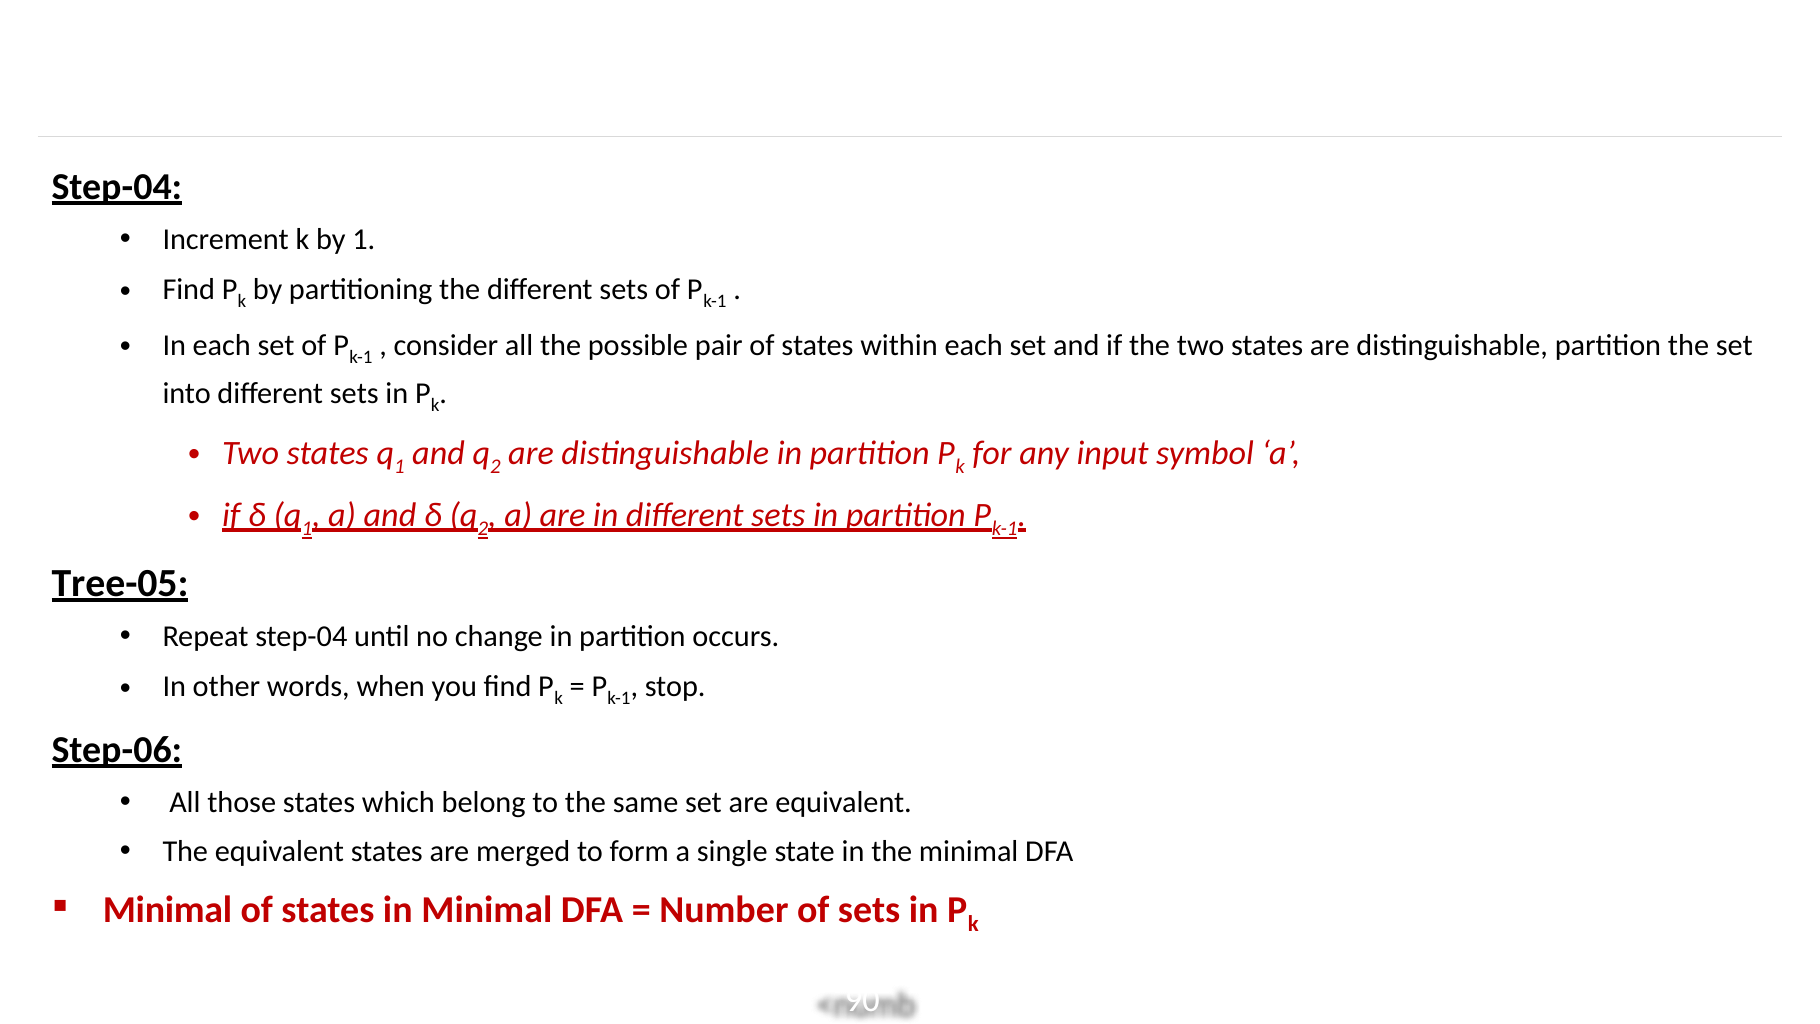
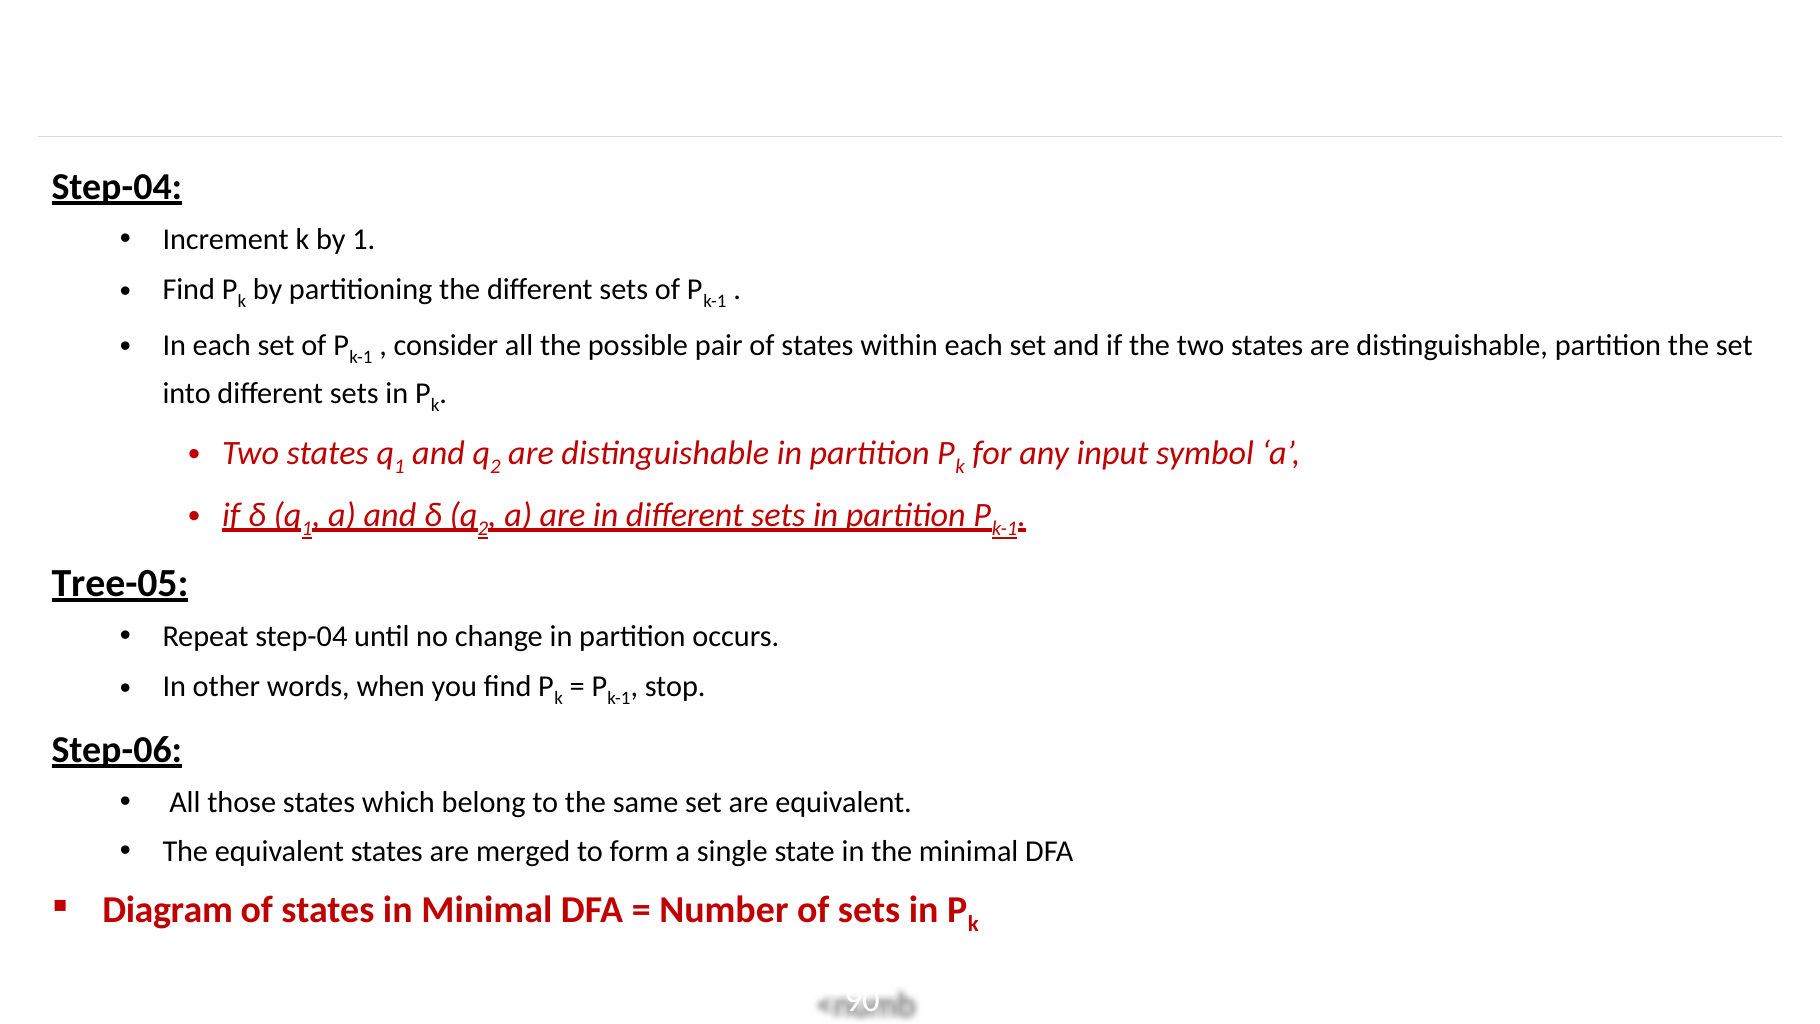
Minimal: Minimal -> Diagram (168, 909)
